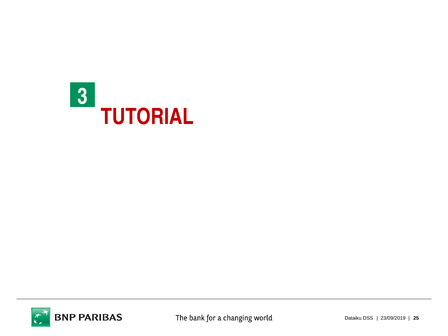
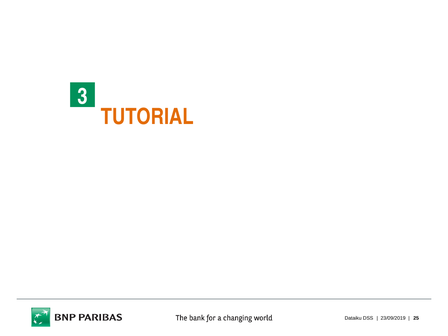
TUTORIAL colour: red -> orange (147, 117)
